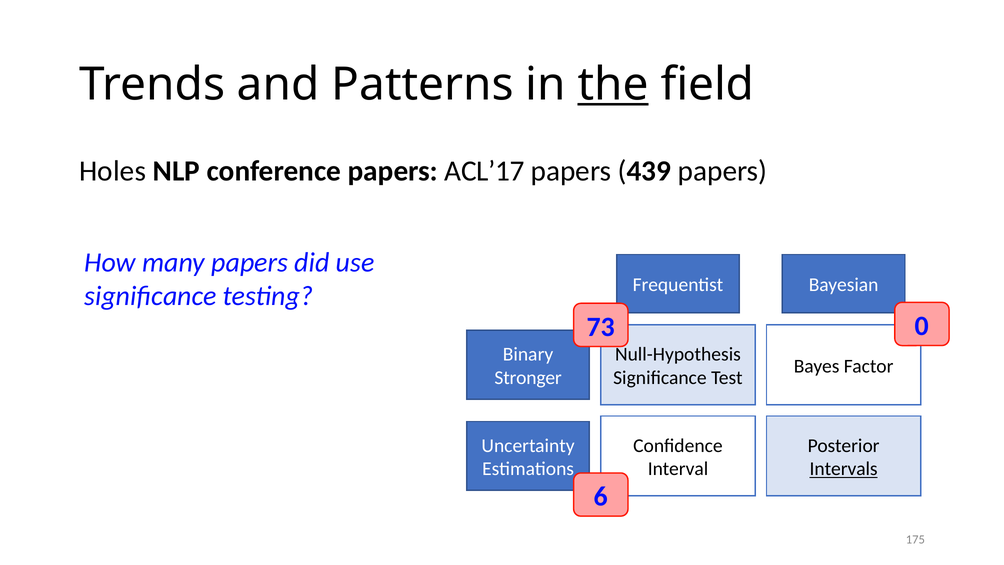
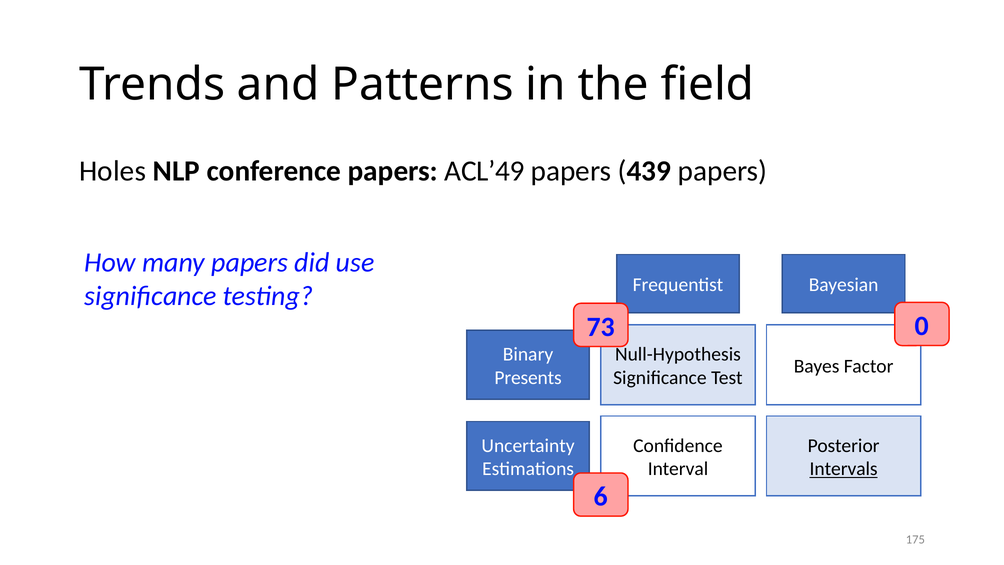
the underline: present -> none (613, 84)
ACL’17: ACL’17 -> ACL’49 (485, 171)
Stronger: Stronger -> Presents (528, 378)
